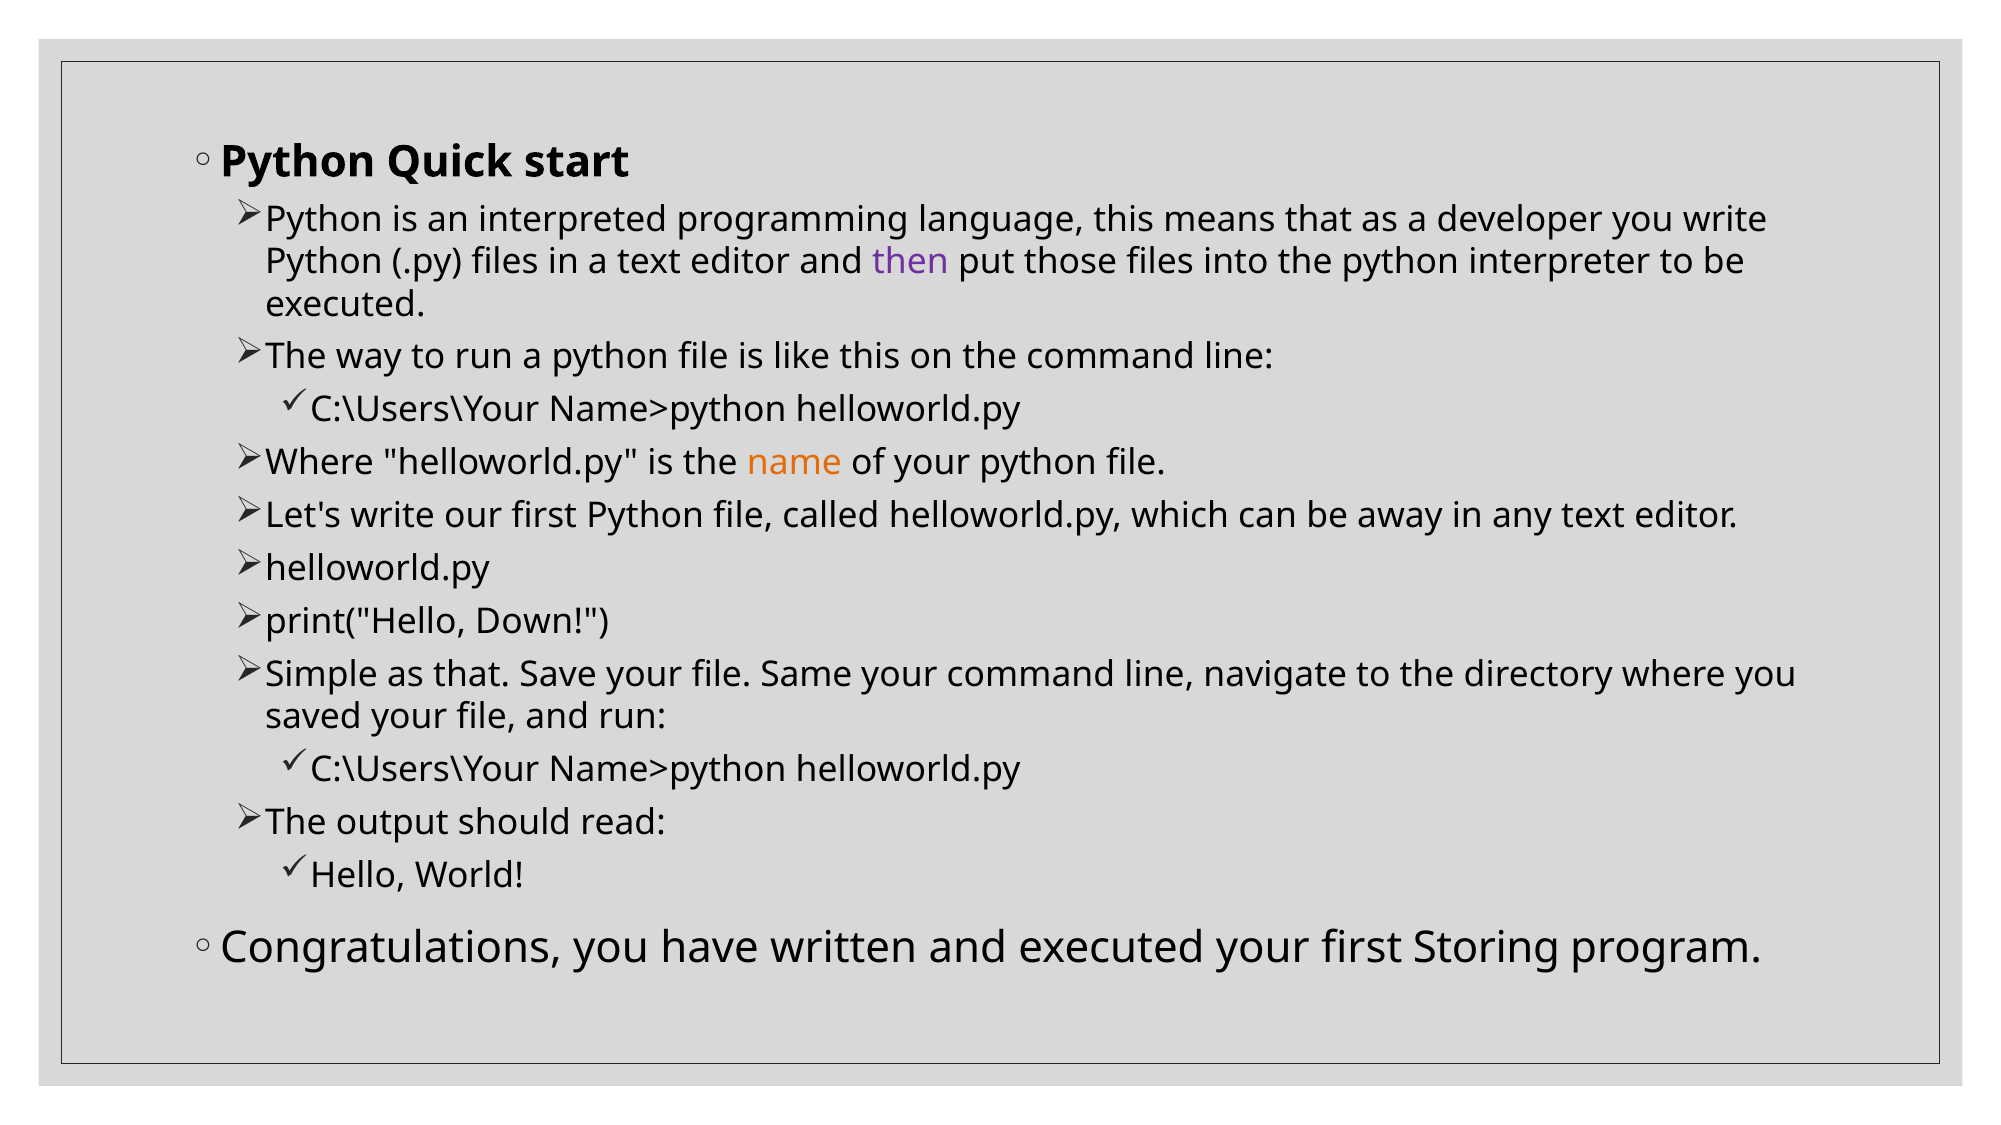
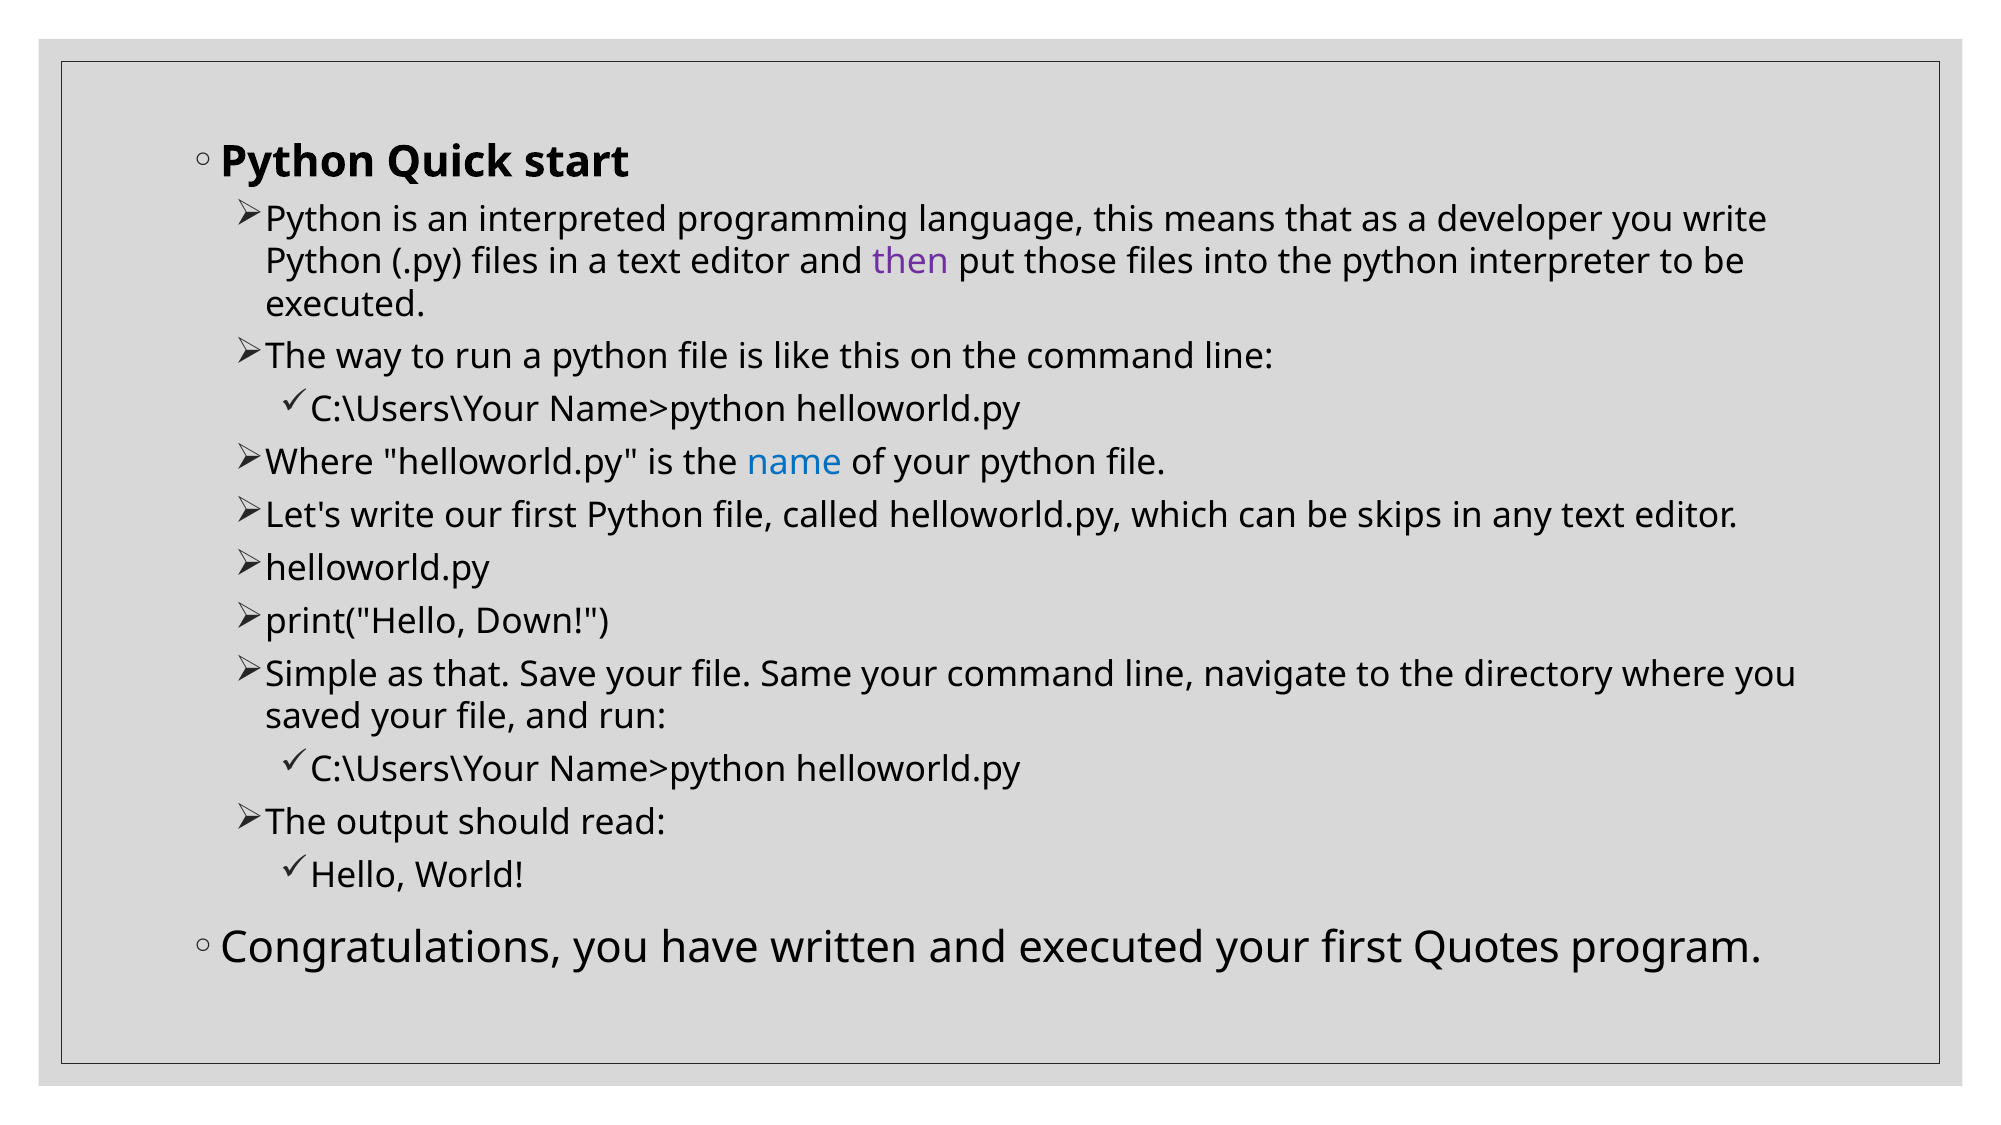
name colour: orange -> blue (794, 463)
away: away -> skips (1400, 516)
Storing: Storing -> Quotes (1486, 949)
